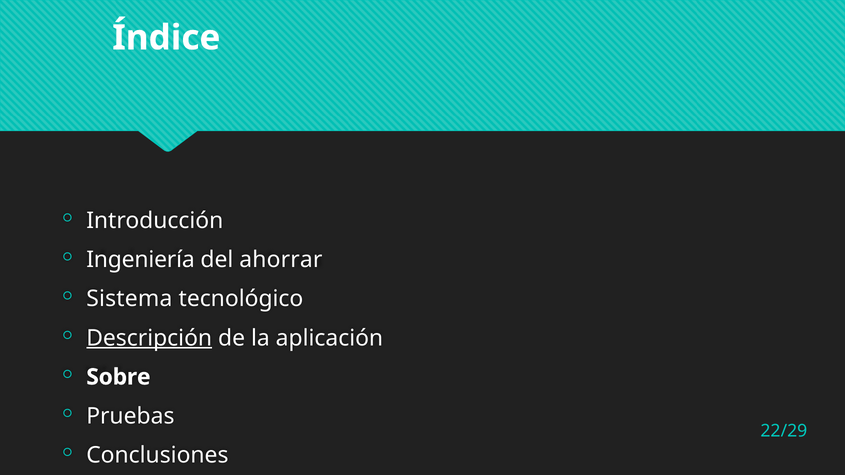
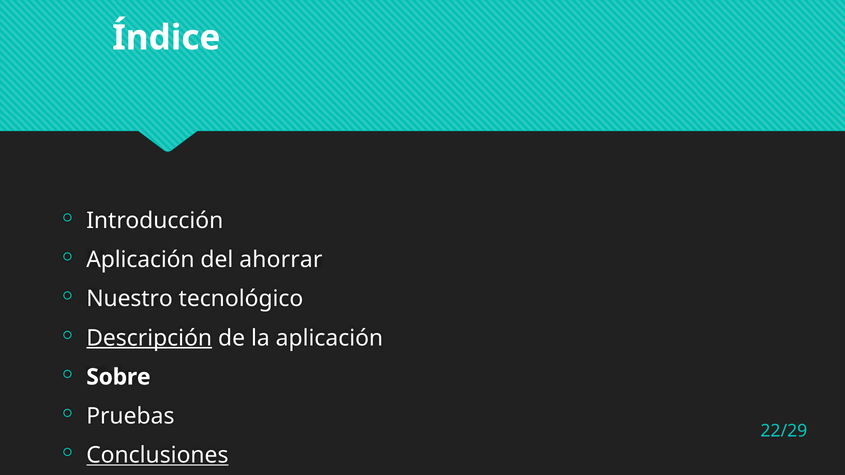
Ingeniería: Ingeniería -> Aplicación (140, 260)
Sistema: Sistema -> Nuestro (130, 299)
Conclusiones underline: none -> present (157, 455)
